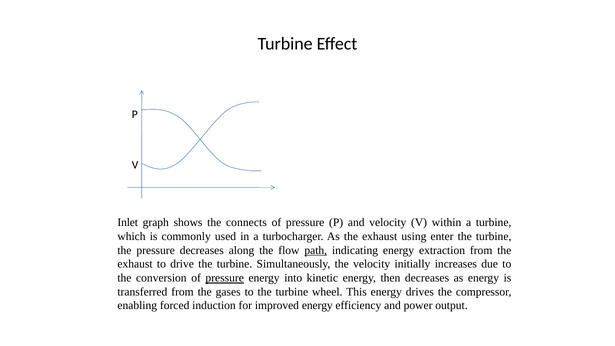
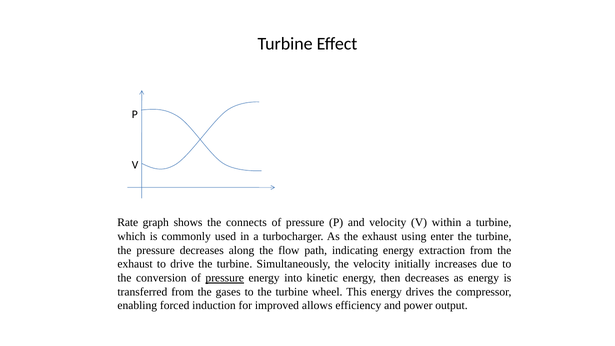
Inlet: Inlet -> Rate (128, 223)
path underline: present -> none (316, 250)
improved energy: energy -> allows (317, 306)
